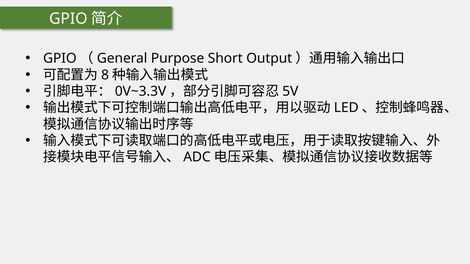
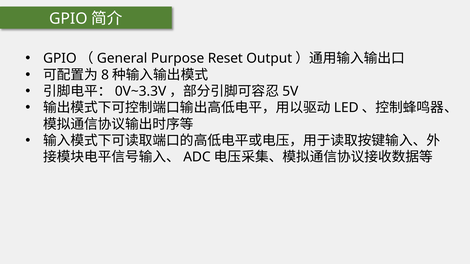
Short: Short -> Reset (225, 59)
